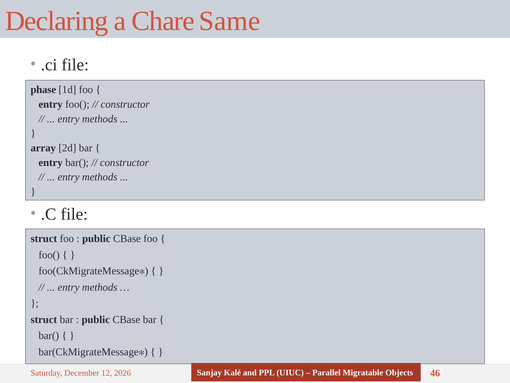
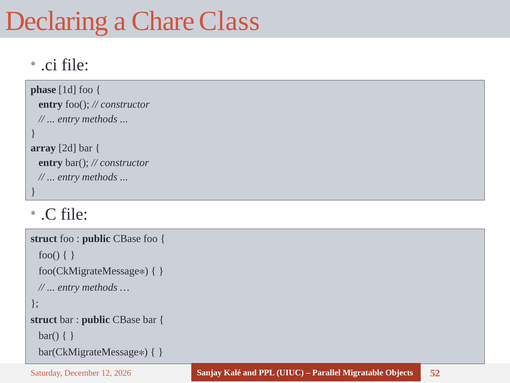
Same: Same -> Class (229, 21)
46: 46 -> 52 (435, 373)
